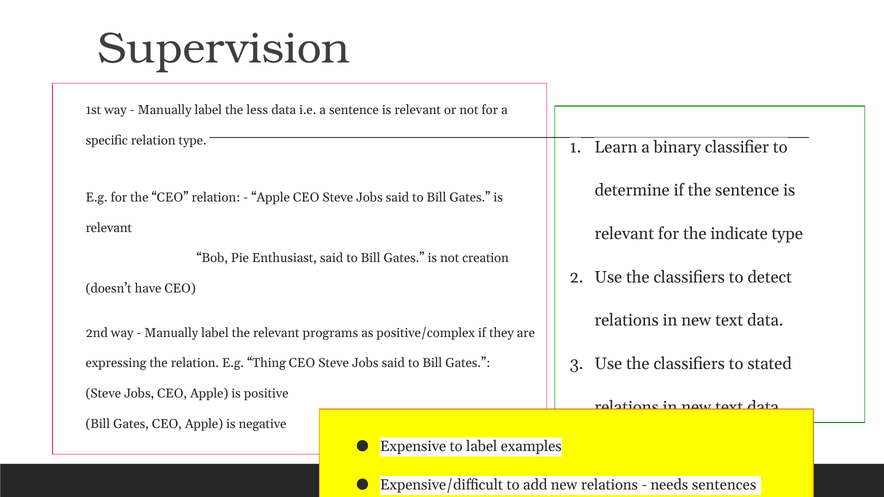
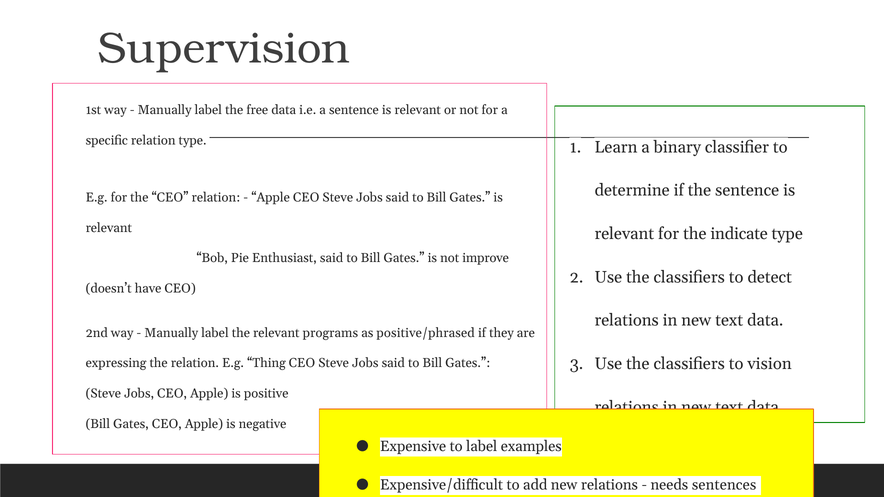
less: less -> free (257, 110)
creation: creation -> improve (486, 258)
positive/complex: positive/complex -> positive/phrased (426, 333)
stated: stated -> vision (770, 364)
